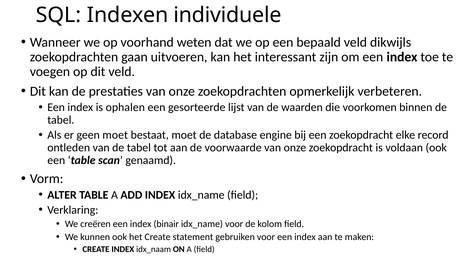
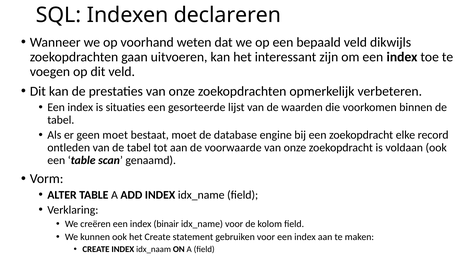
individuele: individuele -> declareren (227, 15)
ophalen: ophalen -> situaties (125, 107)
